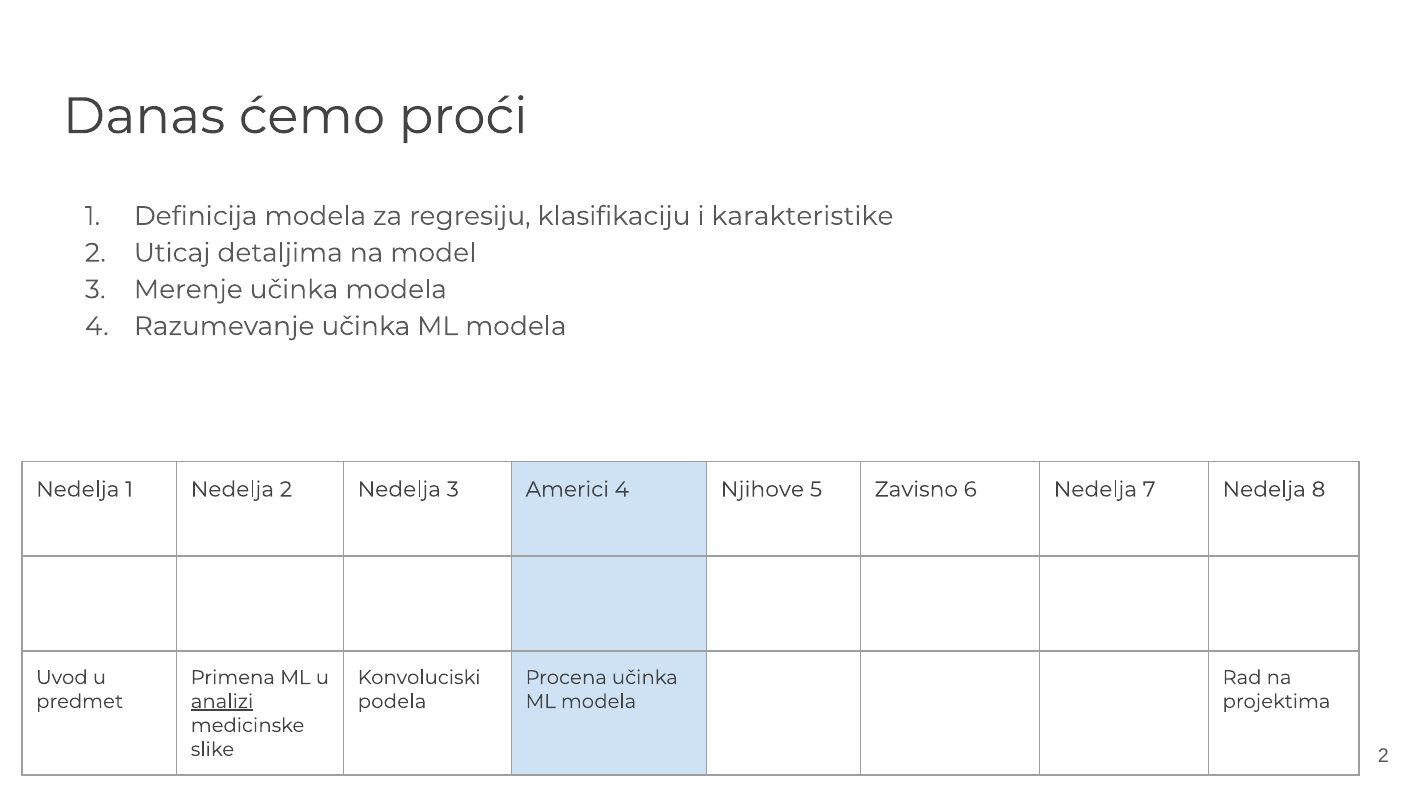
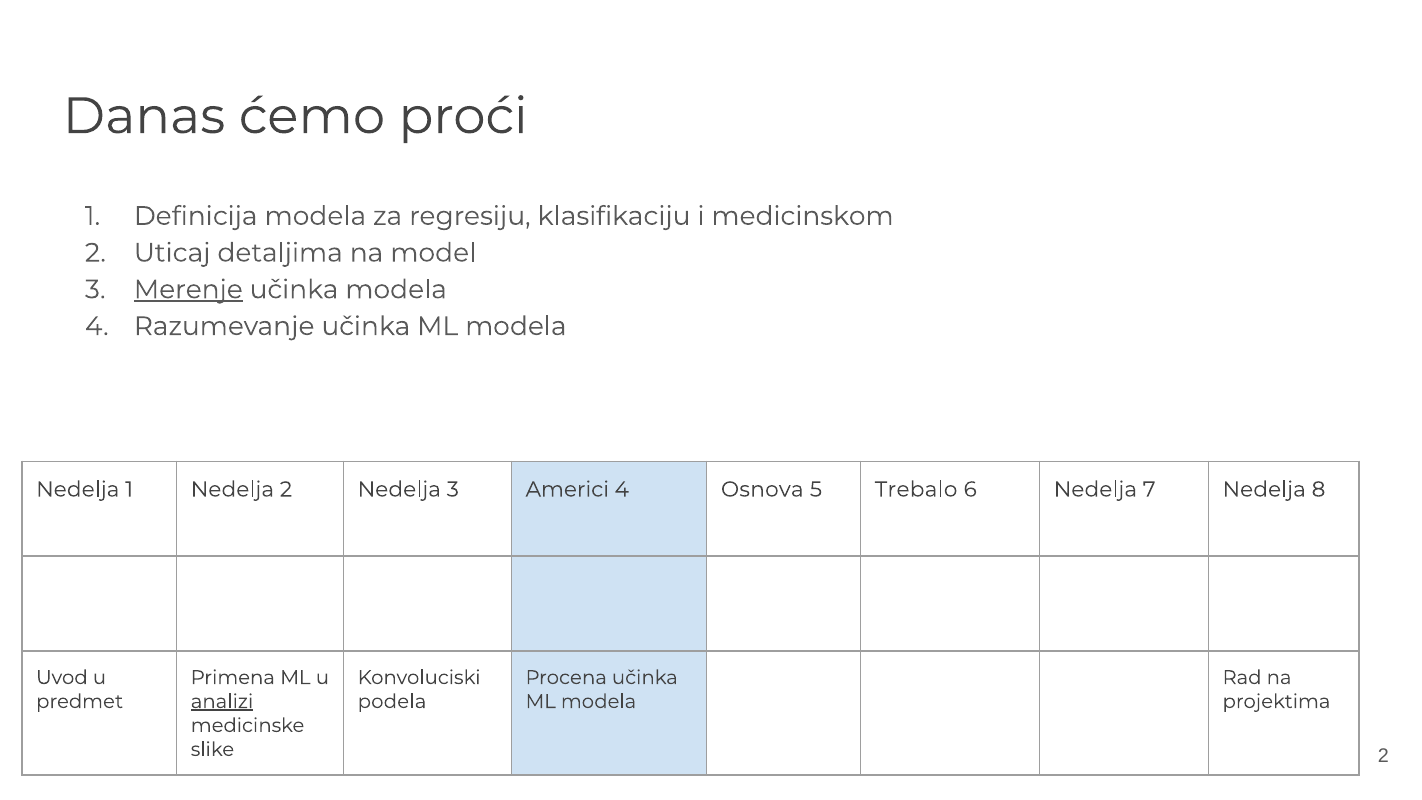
karakteristike: karakteristike -> medicinskom (803, 216)
Merenje underline: none -> present (188, 289)
Njihove: Njihove -> Osnova (762, 489)
Zavisno: Zavisno -> Trebalo (916, 489)
